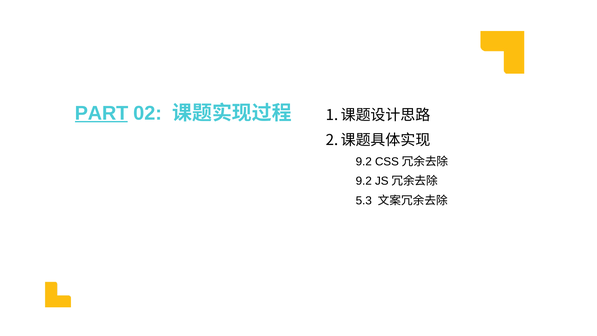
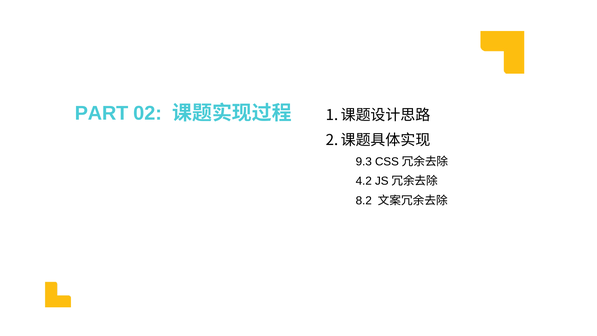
PART underline: present -> none (101, 113)
9.2: 9.2 -> 9.3 (364, 162)
9.2: 9.2 -> 4.2 (364, 181)
5.3: 5.3 -> 8.2 (364, 201)
